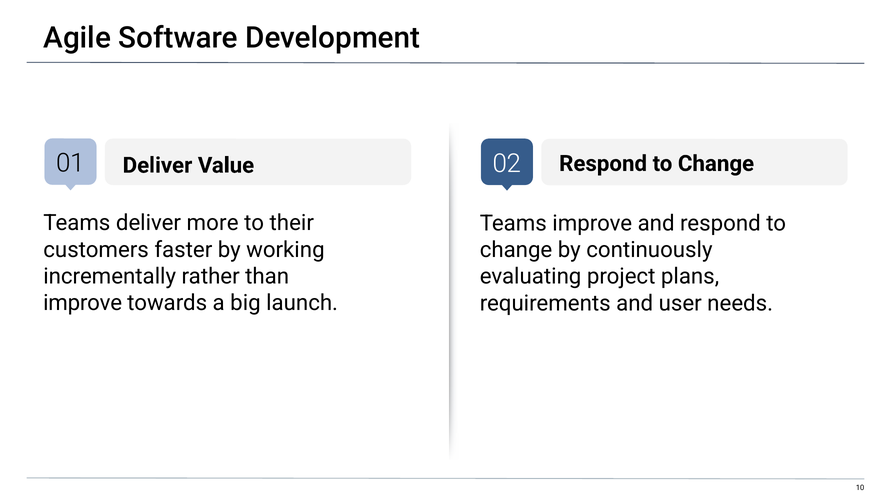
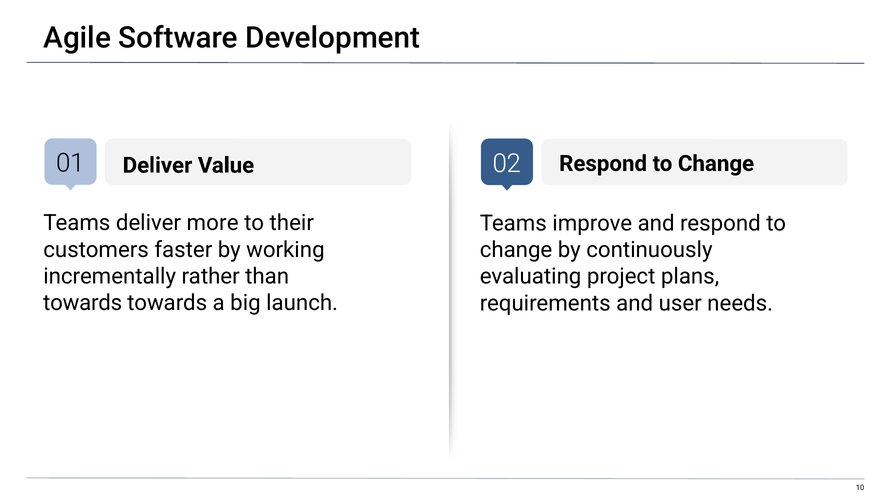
improve: improve -> towards (83, 303)
